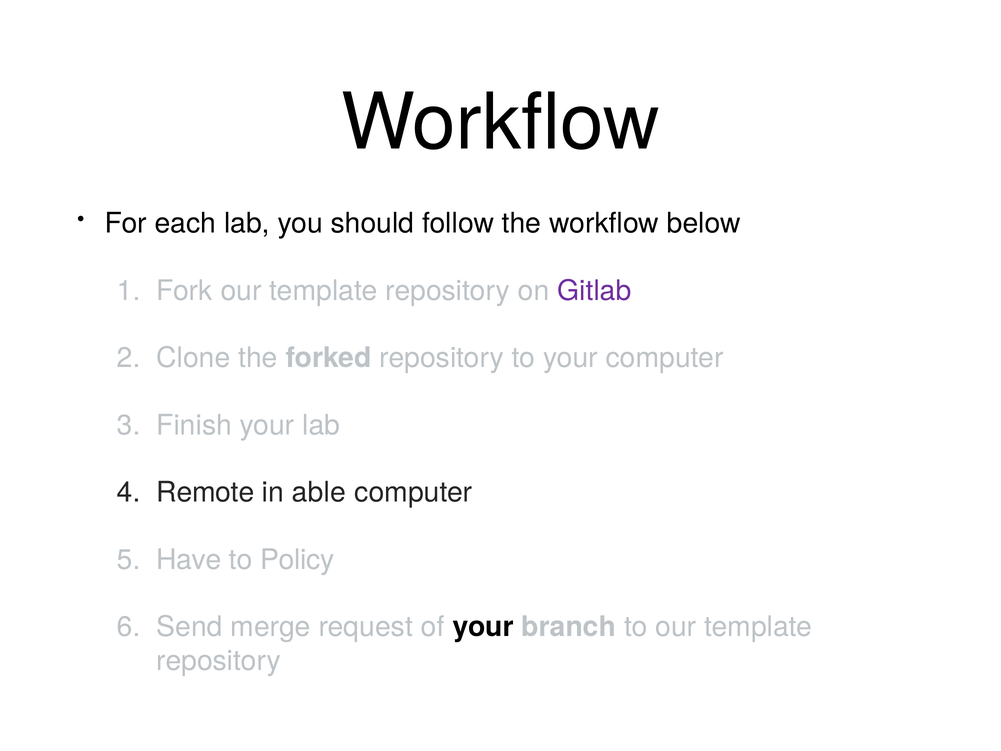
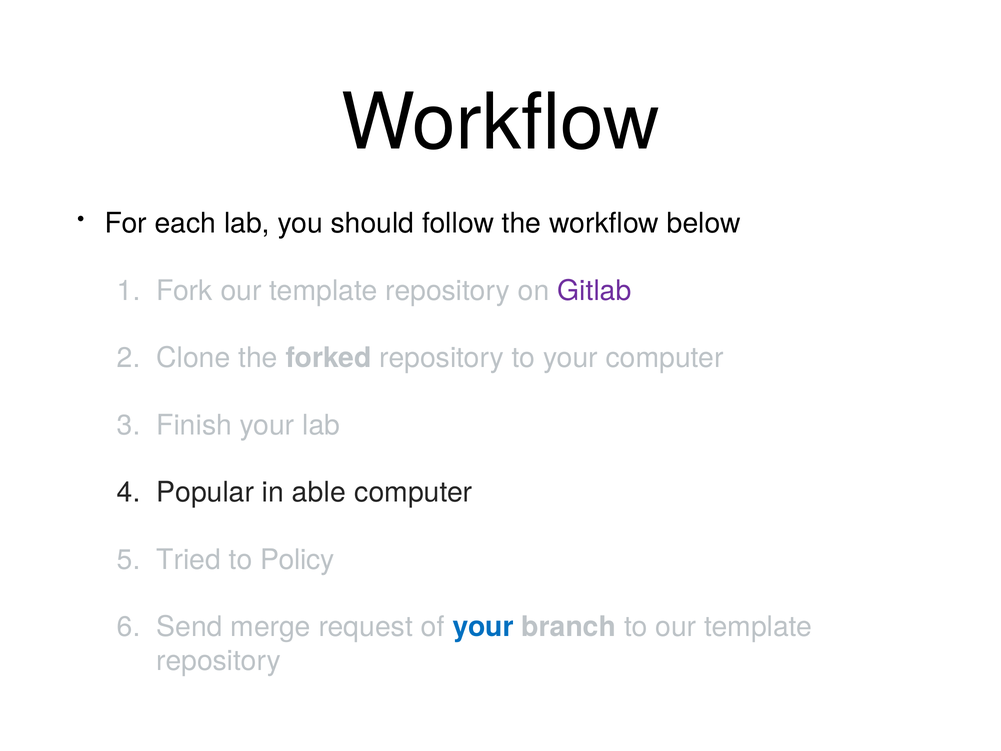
Remote: Remote -> Popular (205, 492)
Have: Have -> Tried (189, 560)
your colour: black -> blue (483, 627)
